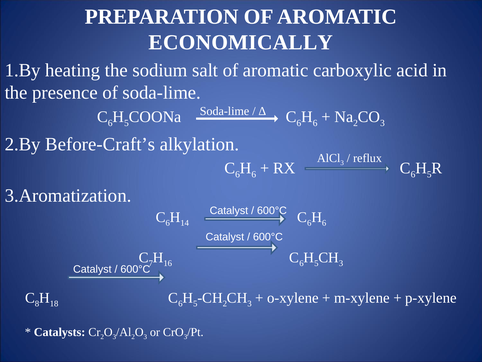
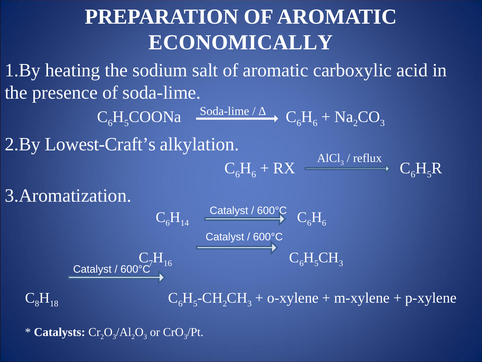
Before-Craft’s: Before-Craft’s -> Lowest-Craft’s (100, 144)
